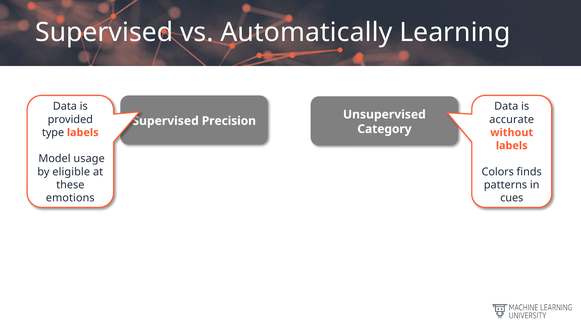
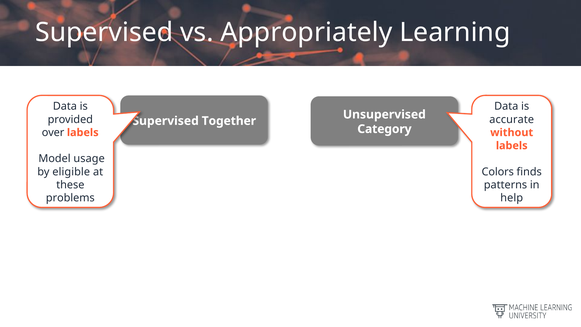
Automatically: Automatically -> Appropriately (306, 33)
Precision: Precision -> Together (229, 121)
type: type -> over (53, 132)
emotions: emotions -> problems (70, 198)
cues: cues -> help (512, 198)
